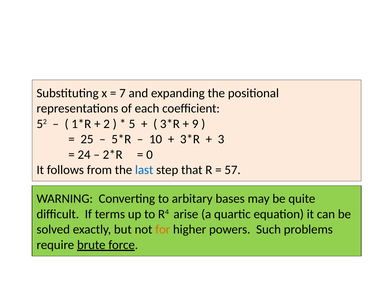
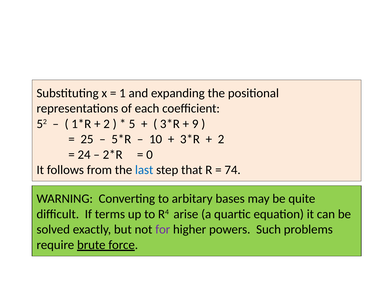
7: 7 -> 1 (122, 93)
3: 3 -> 2 (221, 139)
57: 57 -> 74 (233, 170)
for colour: orange -> purple (163, 229)
